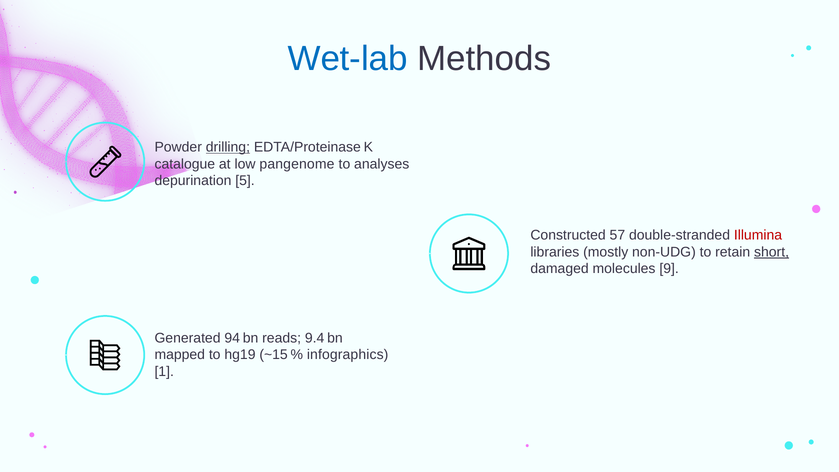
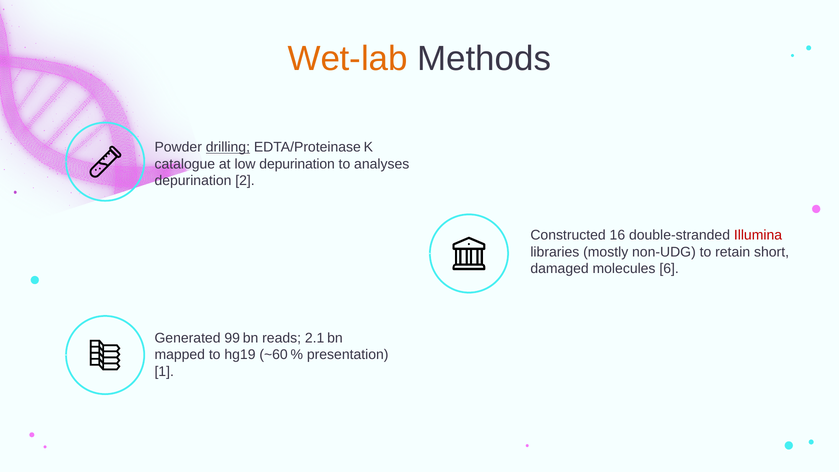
Wet‑lab colour: blue -> orange (348, 59)
low pangenome: pangenome -> depurination (297, 164)
5: 5 -> 2 (245, 181)
57: 57 -> 16 (617, 235)
short underline: present -> none (772, 252)
9: 9 -> 6 (669, 269)
94: 94 -> 99 (232, 338)
9.4: 9.4 -> 2.1 (315, 338)
~15: ~15 -> ~60 (274, 355)
infographics: infographics -> presentation (348, 355)
